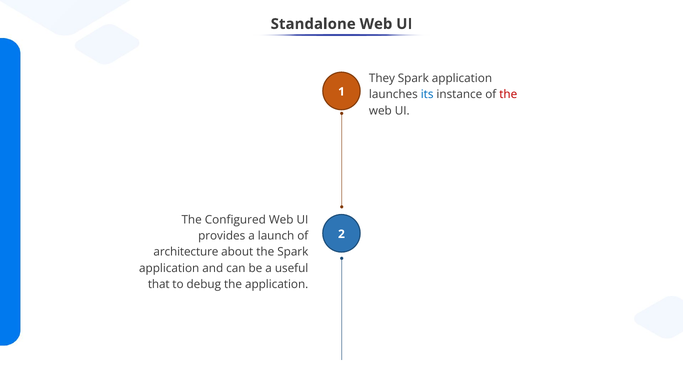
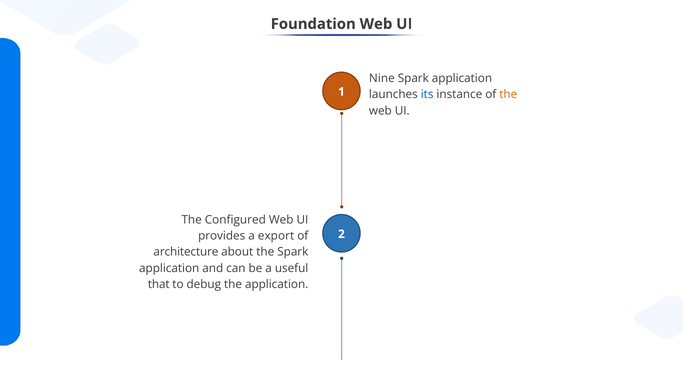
Standalone: Standalone -> Foundation (313, 24)
They: They -> Nine (382, 78)
the colour: red -> orange (508, 95)
launch: launch -> export (276, 236)
